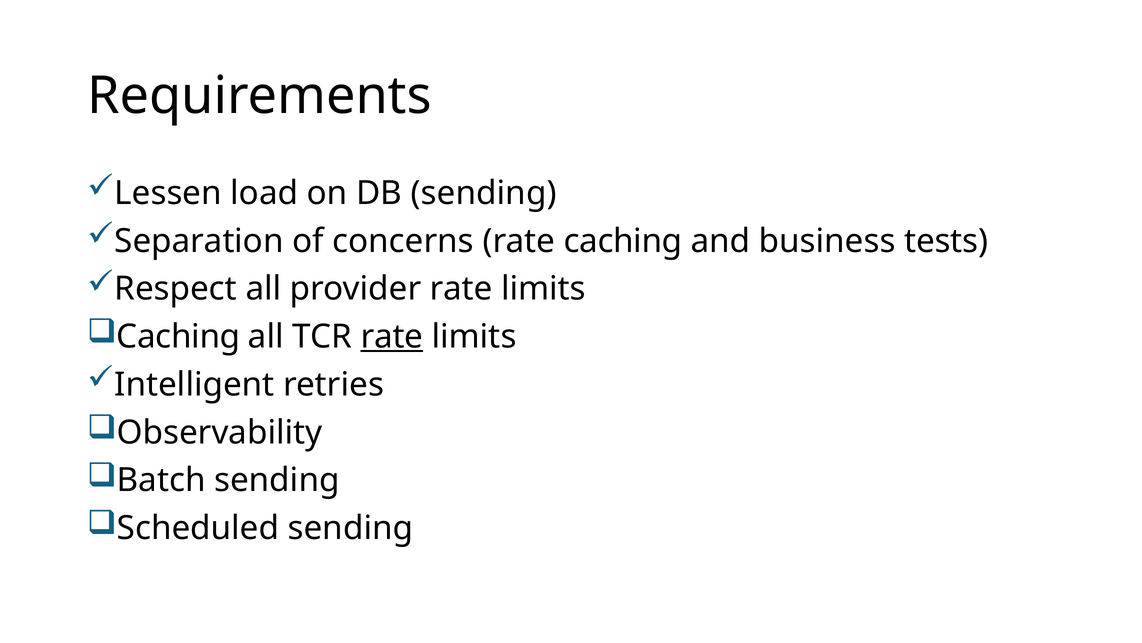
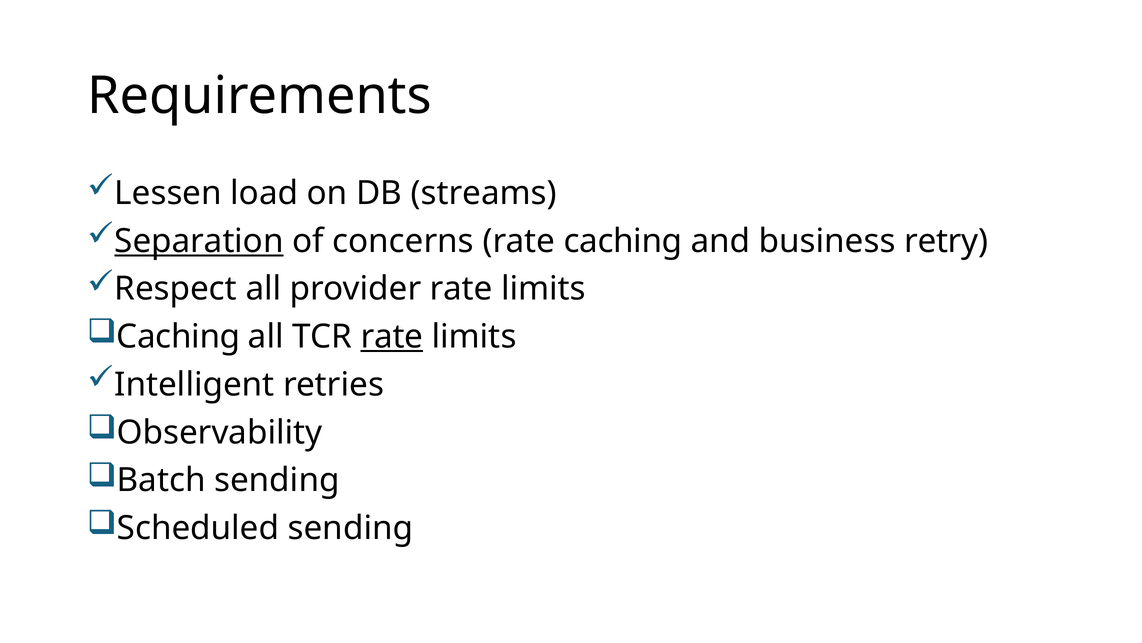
DB sending: sending -> streams (484, 193)
Separation underline: none -> present (199, 241)
tests: tests -> retry (946, 241)
